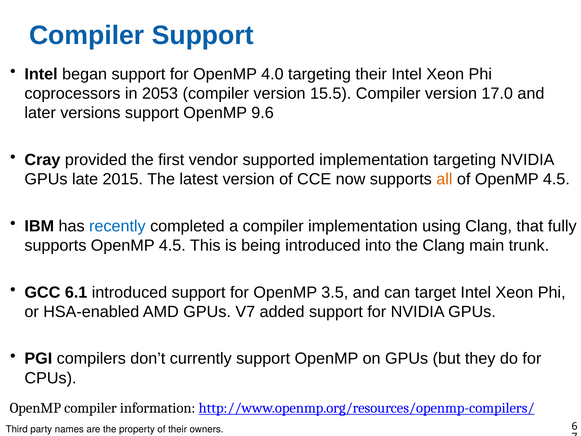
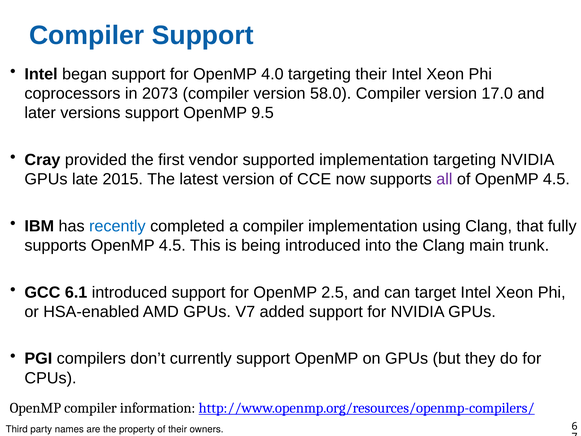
2053: 2053 -> 2073 (160, 93)
15.5: 15.5 -> 58.0 (331, 93)
9.6: 9.6 -> 9.5 (263, 113)
all colour: orange -> purple (444, 179)
3.5: 3.5 -> 2.5 (335, 292)
